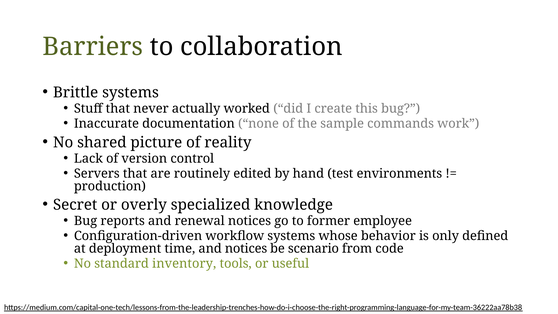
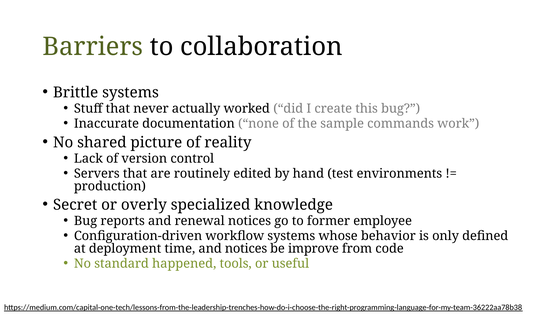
scenario: scenario -> improve (313, 248)
inventory: inventory -> happened (184, 263)
